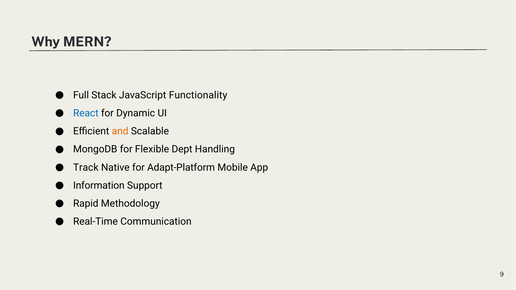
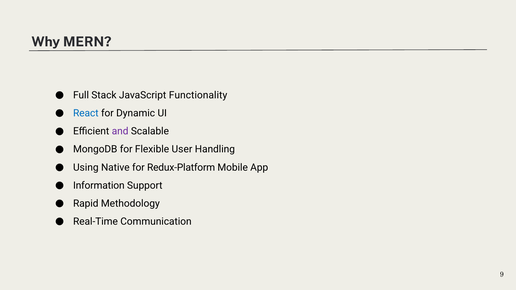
and colour: orange -> purple (120, 131)
Dept: Dept -> User (182, 149)
Track: Track -> Using (86, 168)
Adapt-Platform: Adapt-Platform -> Redux-Platform (181, 168)
